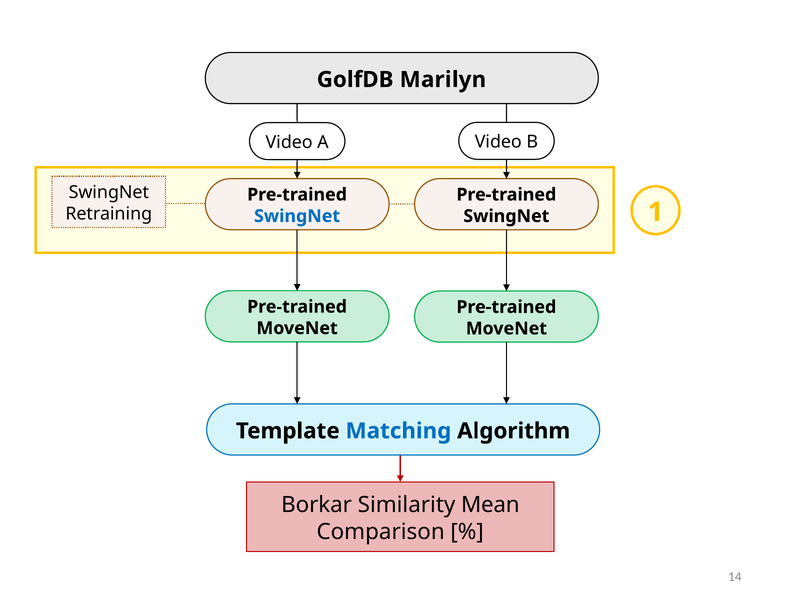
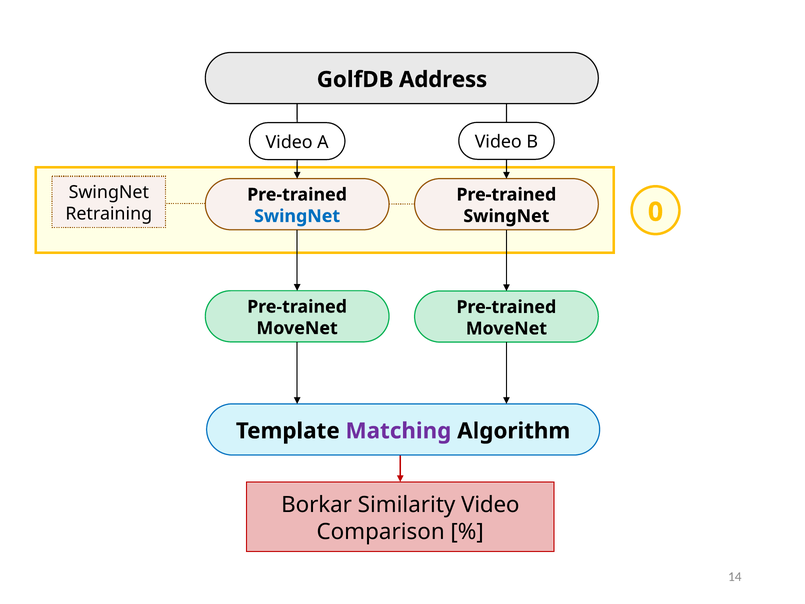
Marilyn: Marilyn -> Address (443, 80)
1: 1 -> 0 (656, 212)
Matching colour: blue -> purple (398, 431)
Similarity Mean: Mean -> Video (490, 505)
